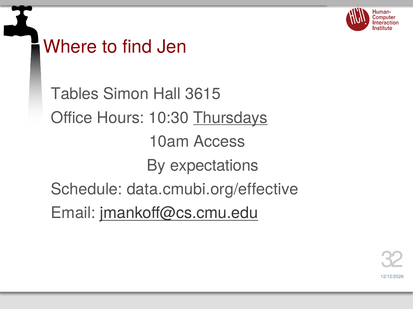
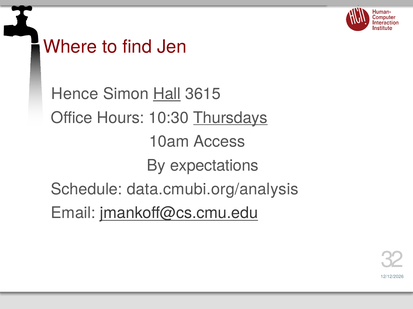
Tables: Tables -> Hence (75, 94)
Hall underline: none -> present (167, 94)
data.cmubi.org/effective: data.cmubi.org/effective -> data.cmubi.org/analysis (213, 190)
